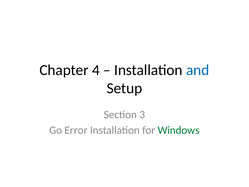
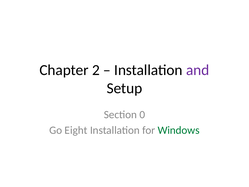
4: 4 -> 2 (96, 70)
and colour: blue -> purple (198, 70)
3: 3 -> 0 (142, 114)
Error: Error -> Eight (76, 130)
